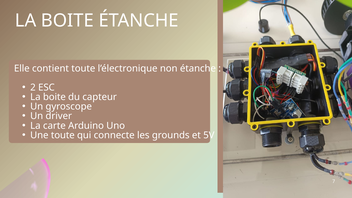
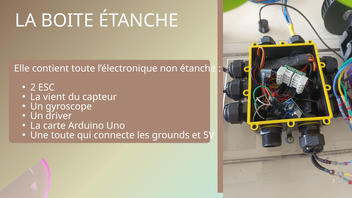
boite: boite -> vient (54, 97)
